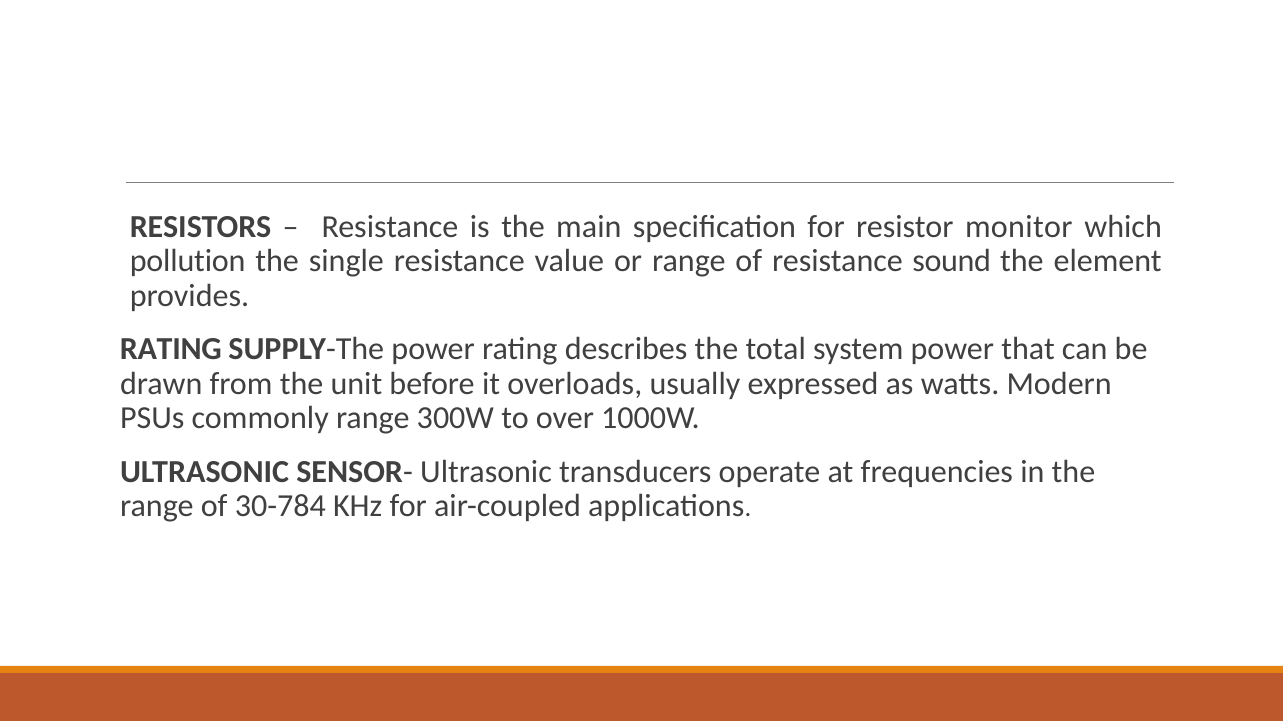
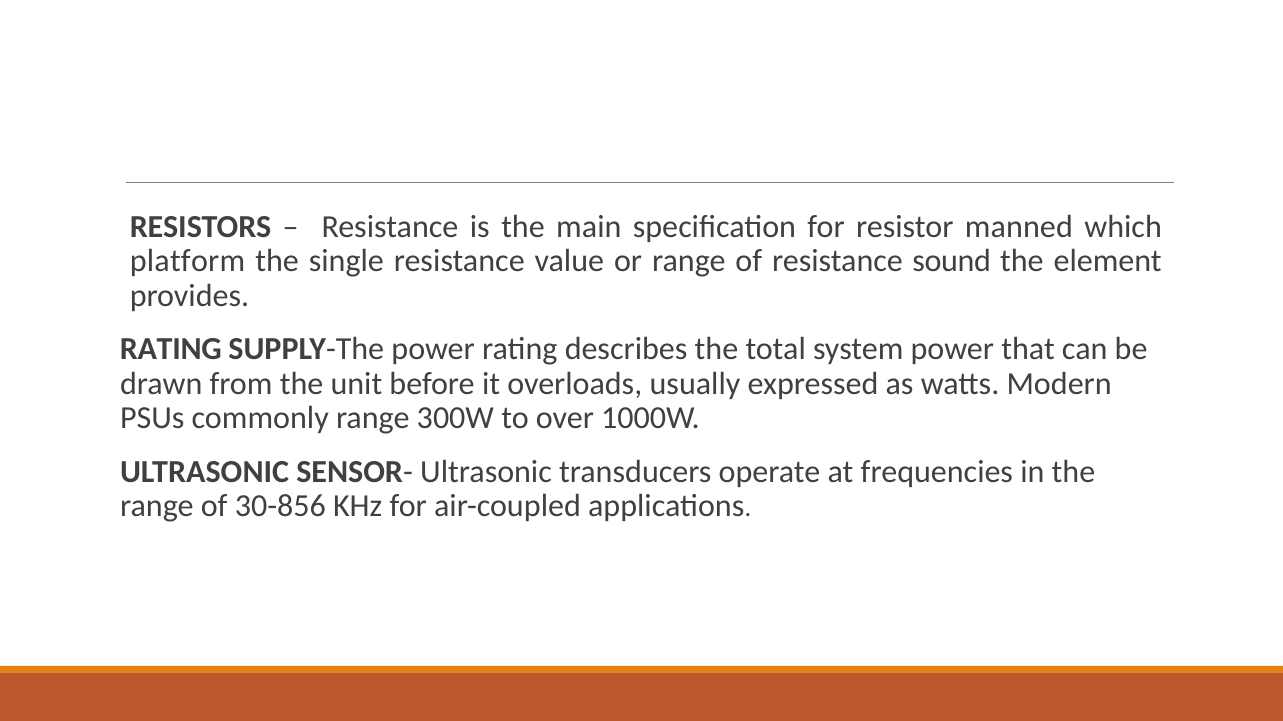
monitor: monitor -> manned (1019, 227)
pollution: pollution -> platform (187, 262)
30-784: 30-784 -> 30-856 (280, 507)
